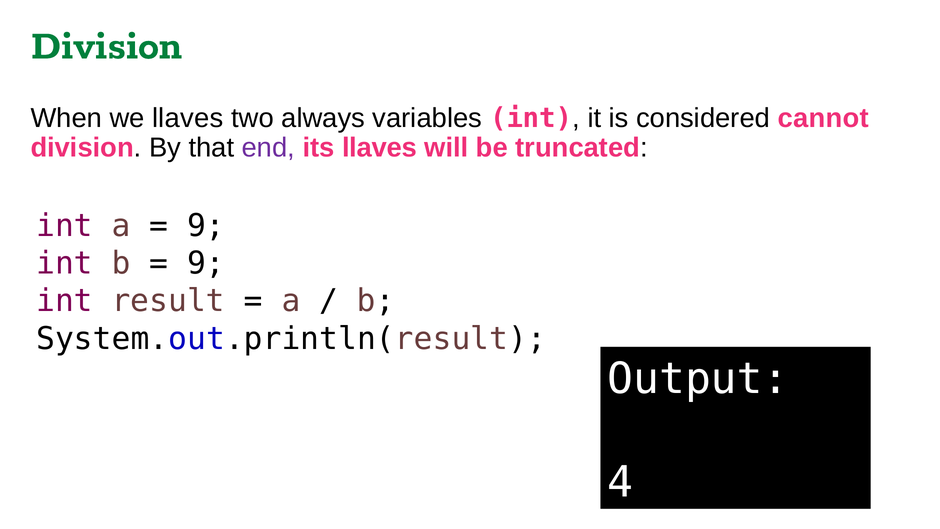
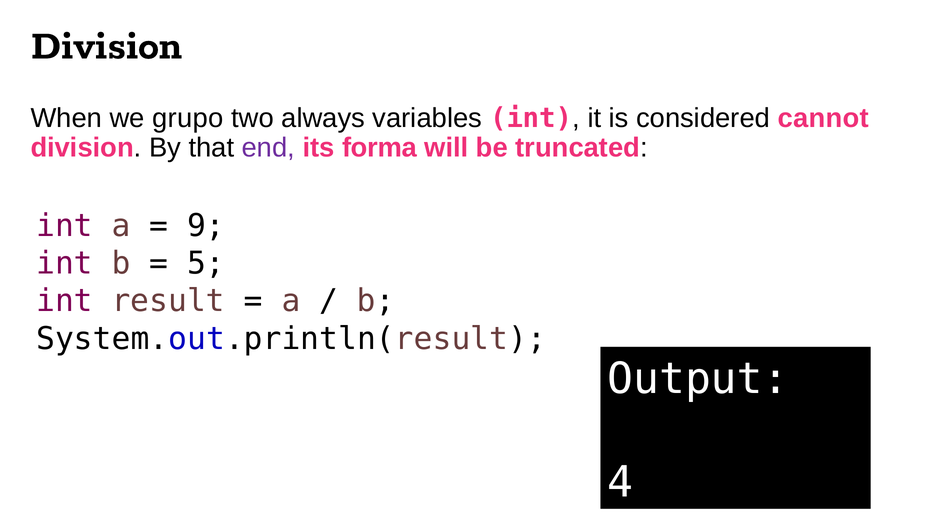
Division colour: green -> black (106, 44)
we llaves: llaves -> grupo (188, 118)
its llaves: llaves -> forma (380, 148)
9: 9 -> 5 (206, 263)
